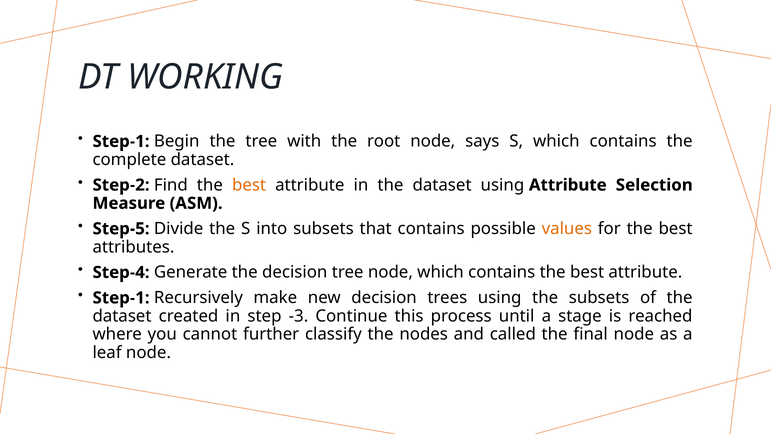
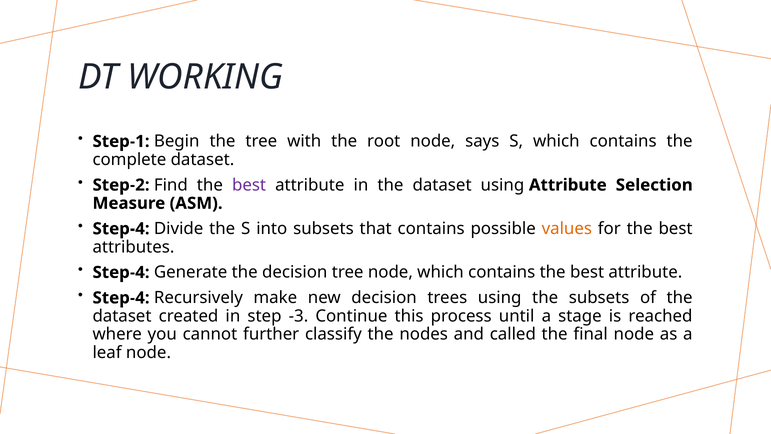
best colour: orange -> purple (249, 185)
Step-5: Step-5 -> Step-4 (121, 229)
Step-1: Step-1 -> Step-4 (121, 298)
